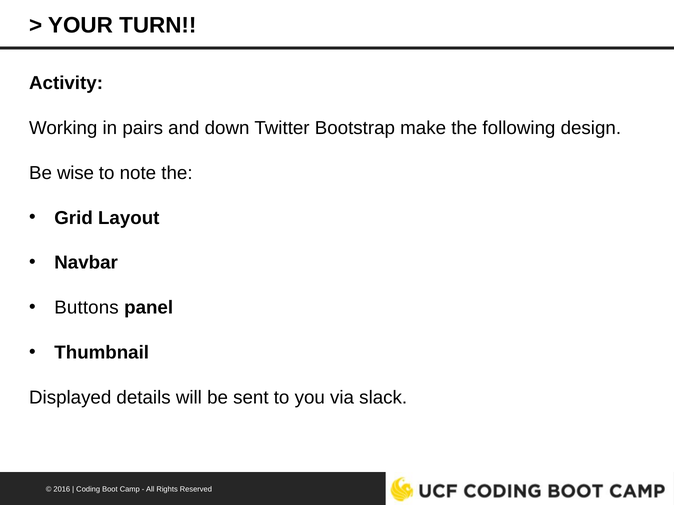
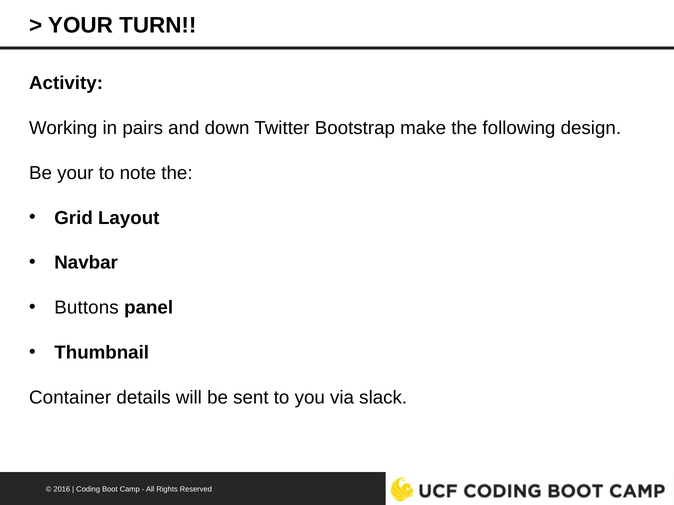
Be wise: wise -> your (75, 173)
Displayed: Displayed -> Container (70, 398)
